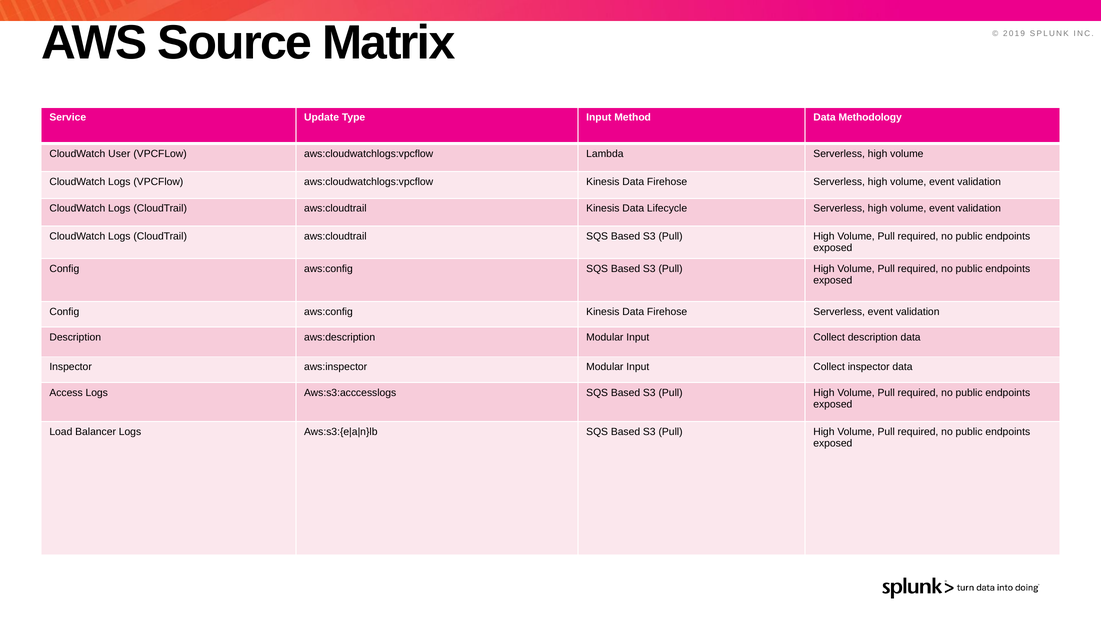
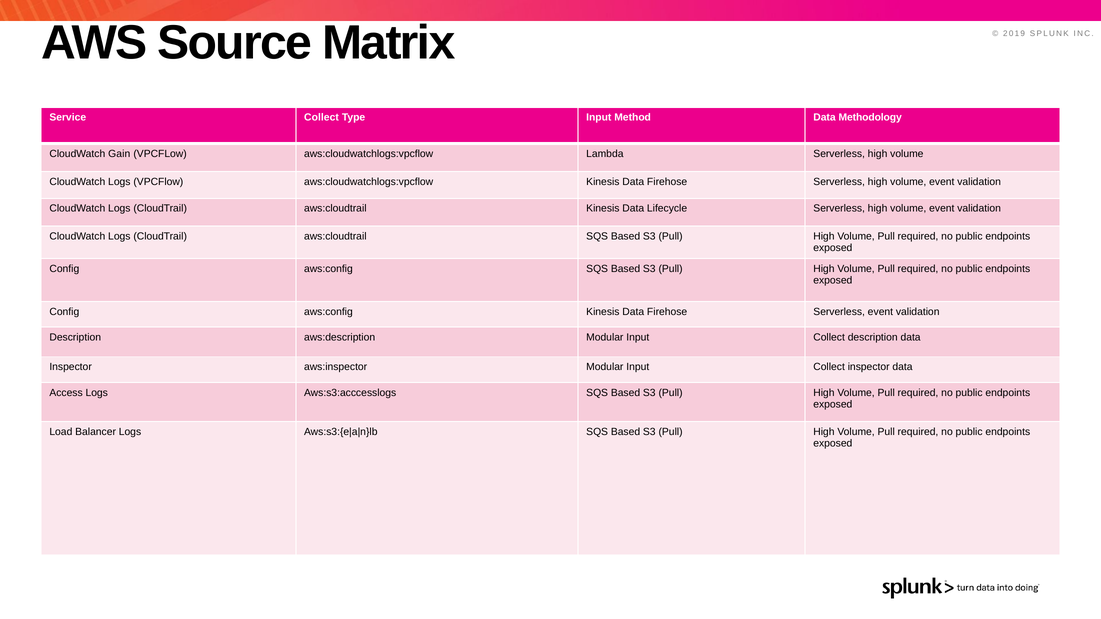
Service Update: Update -> Collect (322, 117)
User: User -> Gain (119, 154)
